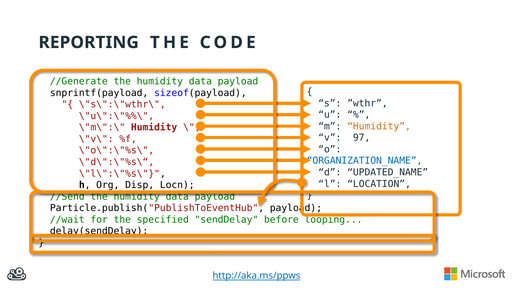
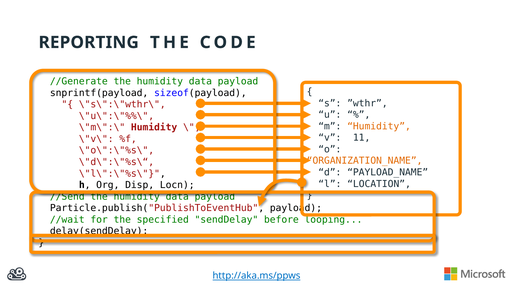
97: 97 -> 11 (362, 138)
ORGANIZATION_NAME colour: blue -> orange (365, 161)
UPDATED_NAME: UPDATED_NAME -> PAYLOAD_NAME (388, 173)
